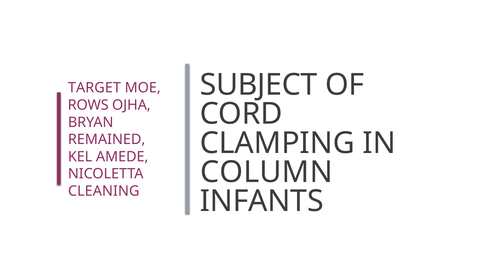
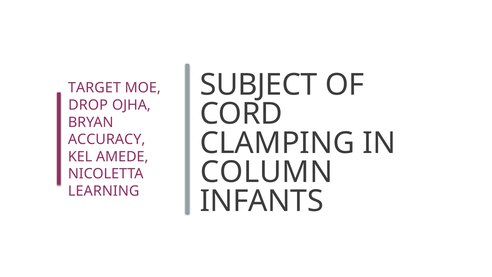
ROWS: ROWS -> DROP (88, 105)
REMAINED: REMAINED -> ACCURACY (107, 139)
CLEANING: CLEANING -> LEARNING (104, 191)
